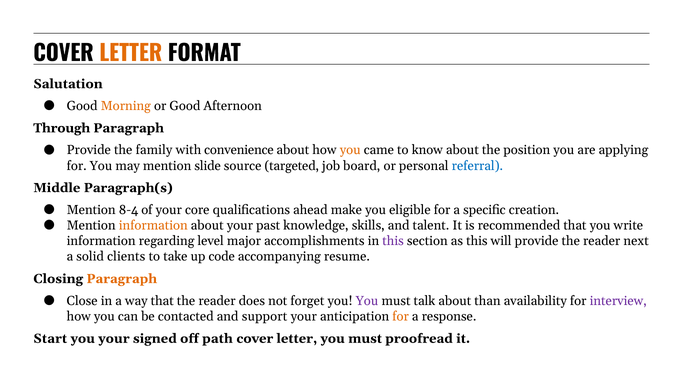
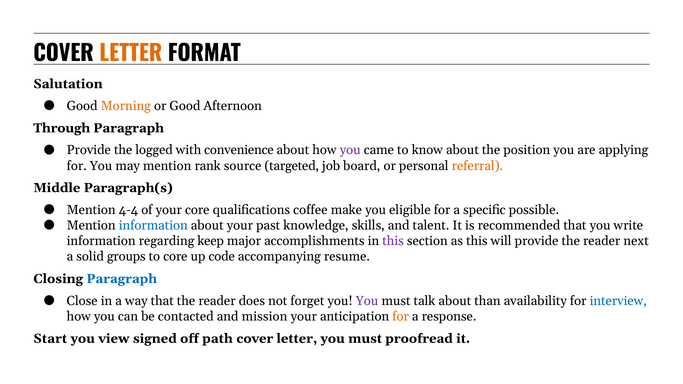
family: family -> logged (154, 150)
you colour: orange -> purple (350, 150)
slide: slide -> rank (208, 166)
referral colour: blue -> orange (477, 166)
8-4: 8-4 -> 4-4 (128, 210)
ahead: ahead -> coffee (310, 210)
creation: creation -> possible (534, 210)
information colour: orange -> blue (153, 225)
level: level -> keep (211, 241)
clients: clients -> groups (126, 256)
to take: take -> core (175, 256)
Paragraph colour: orange -> blue (122, 278)
interview colour: purple -> blue (618, 300)
support: support -> mission (265, 316)
you your: your -> view (114, 338)
